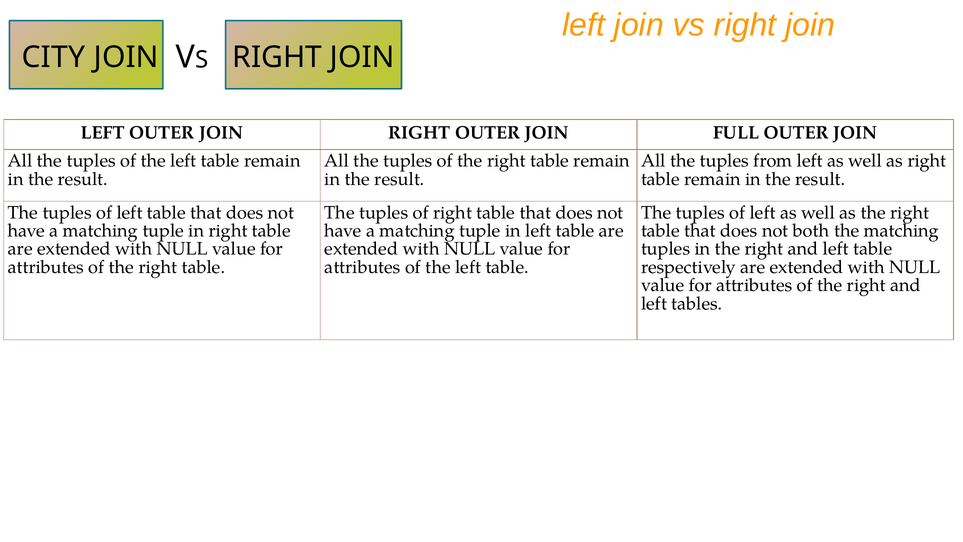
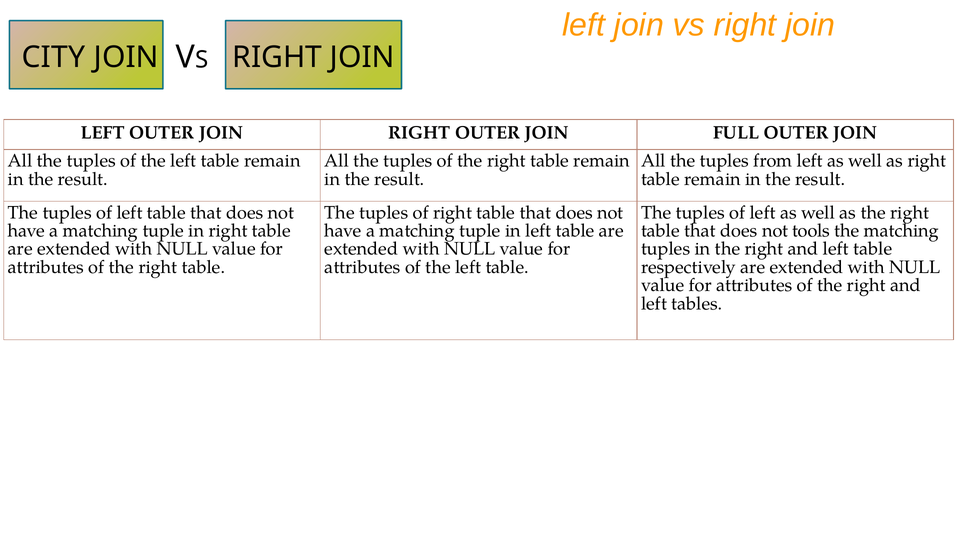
both: both -> tools (811, 231)
